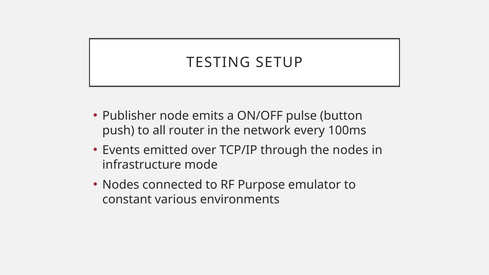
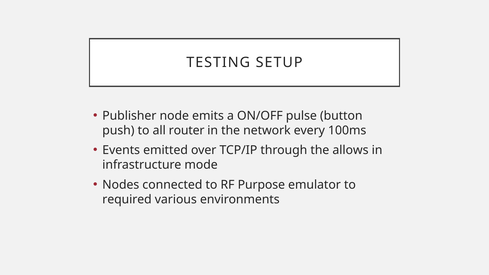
the nodes: nodes -> allows (350, 150)
constant: constant -> required (127, 199)
